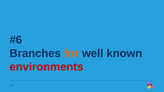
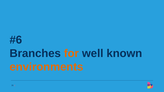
environments colour: red -> orange (46, 67)
